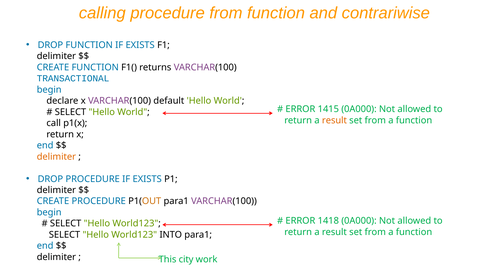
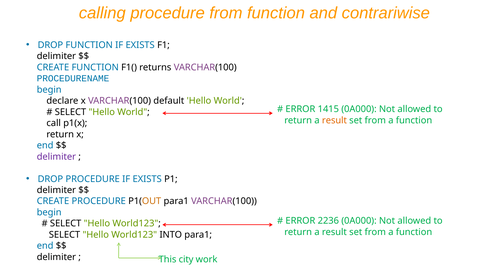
TRANSACTIONAL: TRANSACTIONAL -> PROCEDURENAME (73, 78)
delimiter colour: orange -> purple (56, 157)
1418: 1418 -> 2236 (328, 221)
